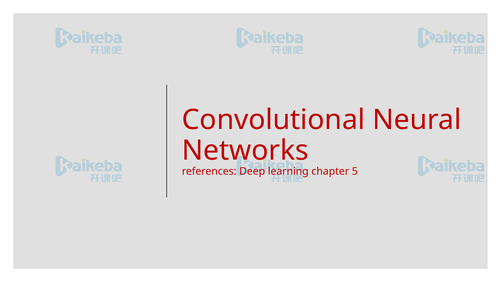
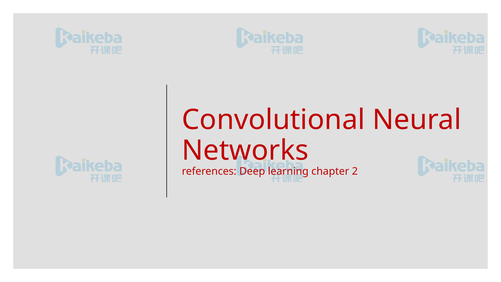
5: 5 -> 2 (355, 171)
